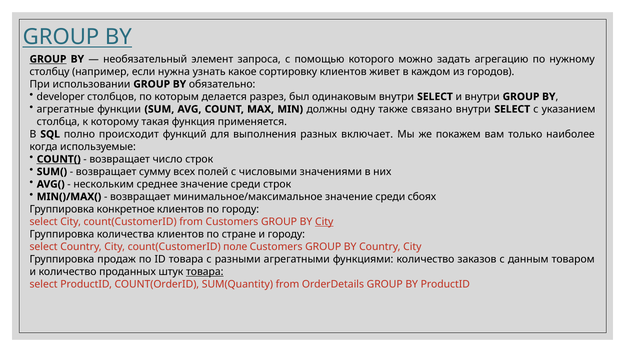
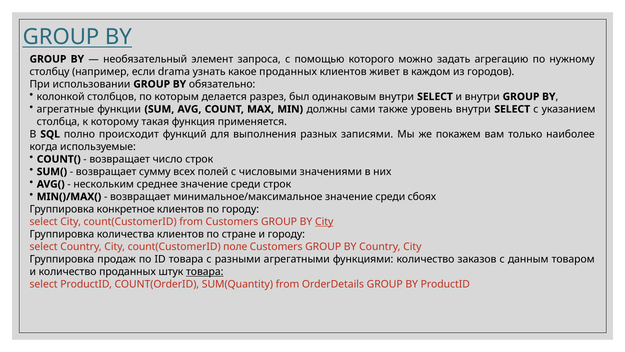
GROUP underline: present -> none (48, 59)
нужна: нужна -> drama (174, 72)
какое сортировку: сортировку -> проданных (288, 72)
developer: developer -> колонкой (61, 97)
одну: одну -> сами (363, 109)
связано: связано -> уровень (432, 109)
включает: включает -> записями (367, 134)
COUNT( underline: present -> none (59, 159)
